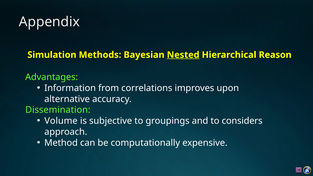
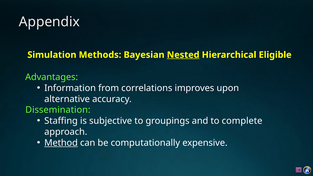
Reason: Reason -> Eligible (275, 55)
Volume: Volume -> Staffing (61, 121)
considers: considers -> complete (242, 121)
Method underline: none -> present (61, 143)
